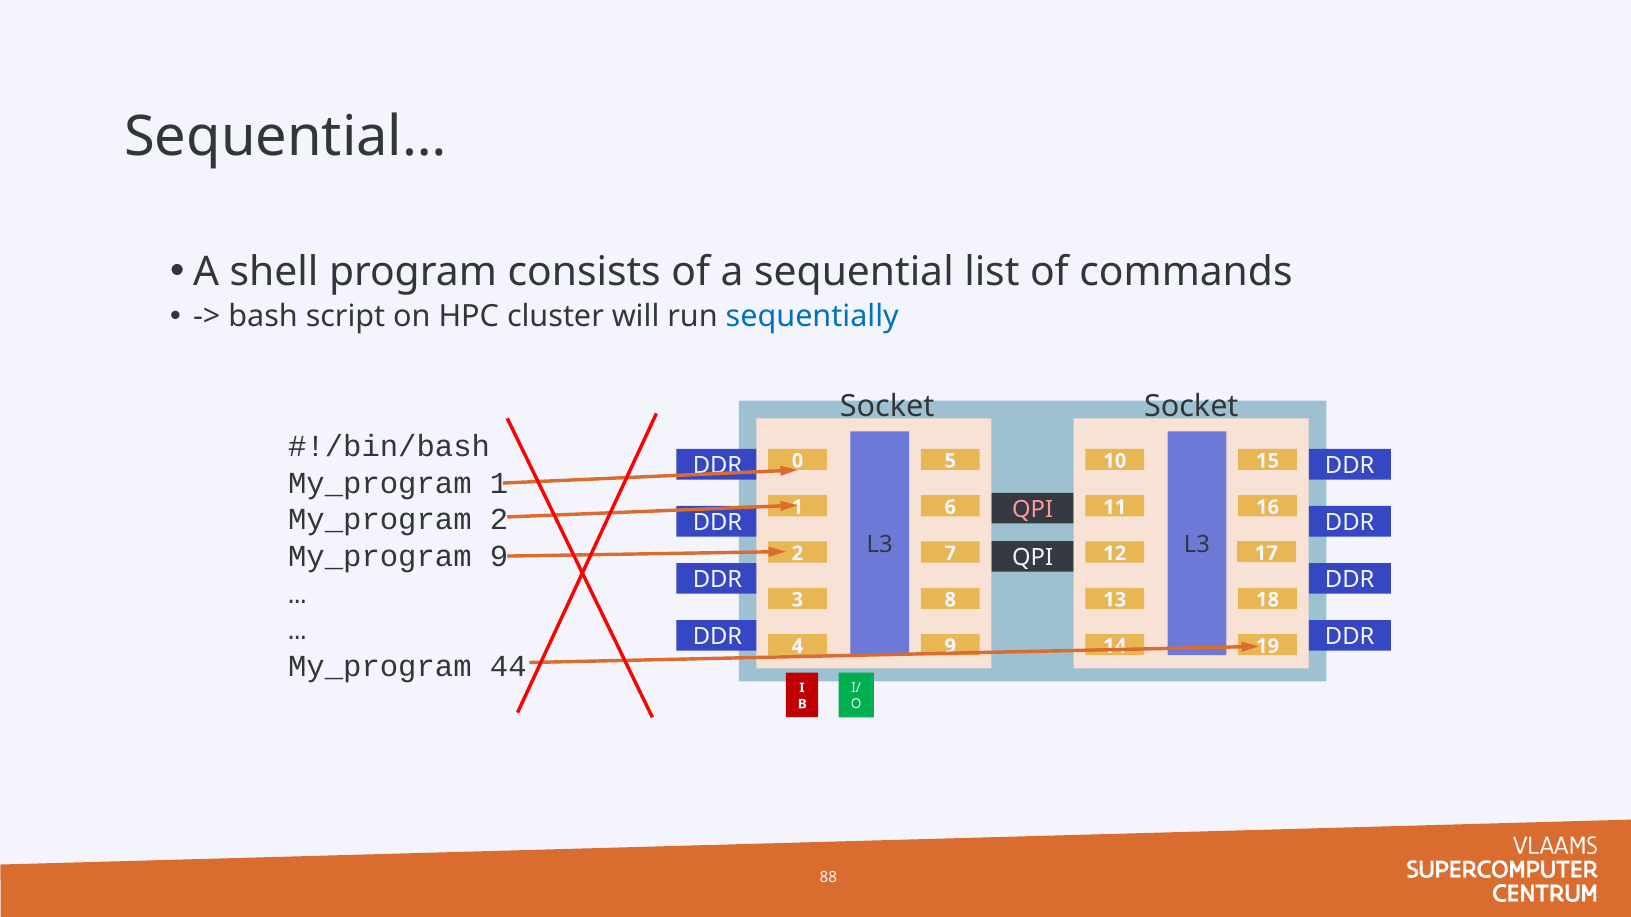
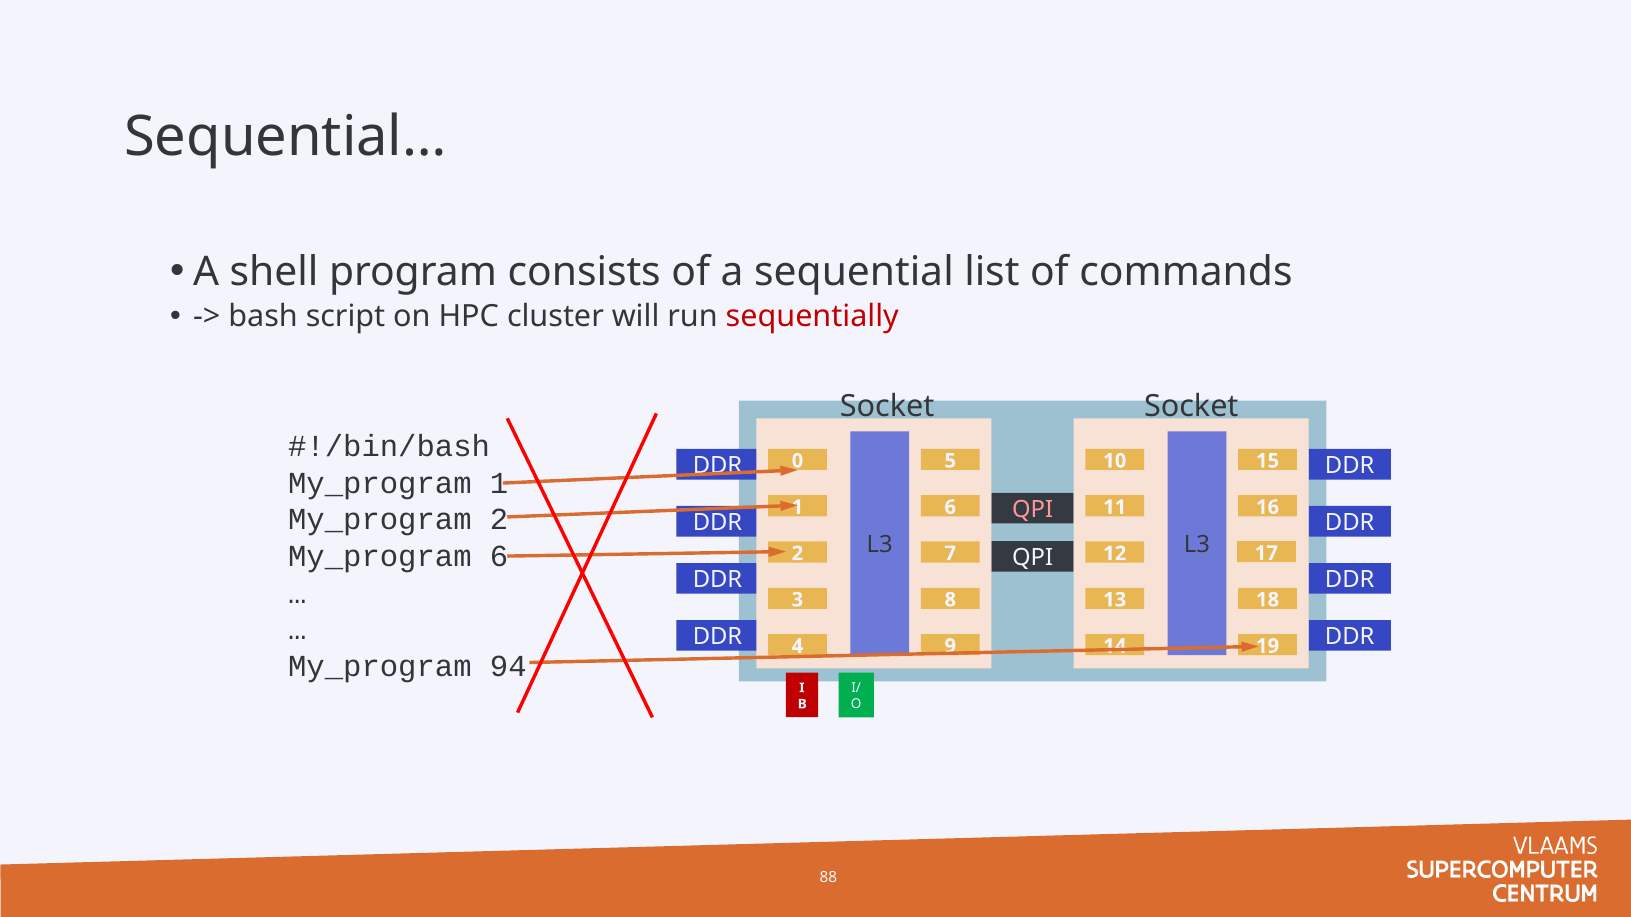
sequentially colour: blue -> red (812, 317)
My_program 9: 9 -> 6 (499, 557)
44: 44 -> 94 (508, 667)
